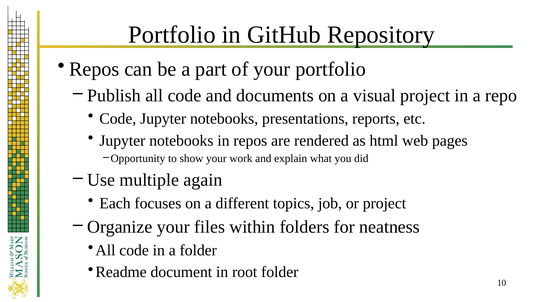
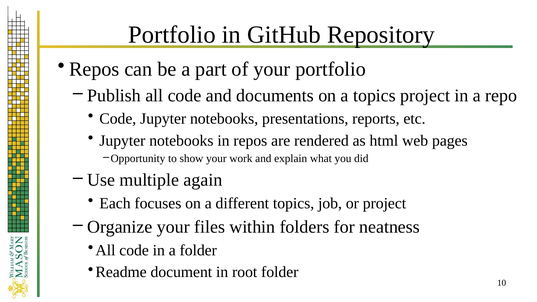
a visual: visual -> topics (374, 95)
